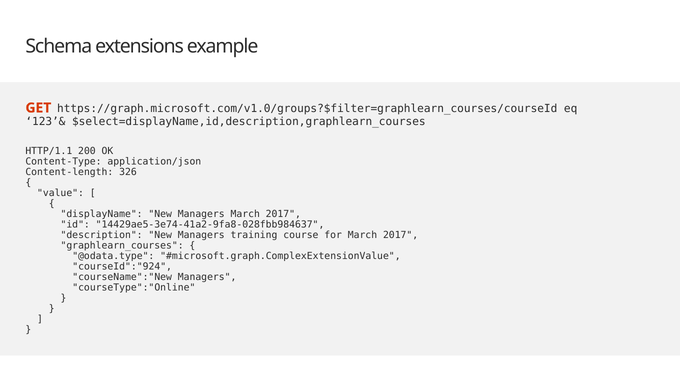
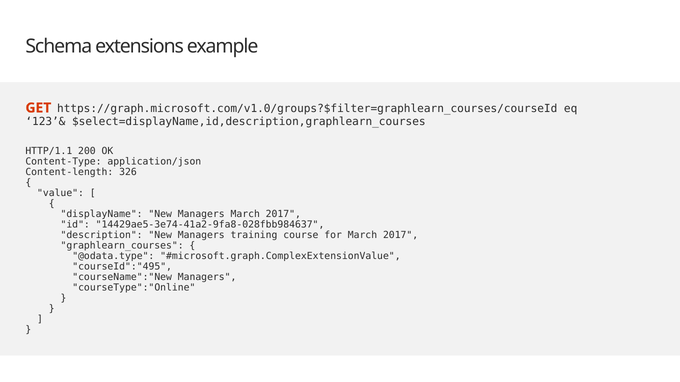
courseId":"924: courseId":"924 -> courseId":"495 (122, 267)
